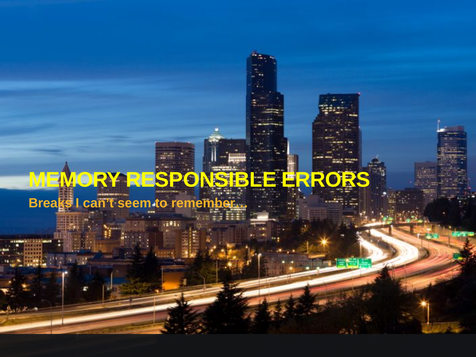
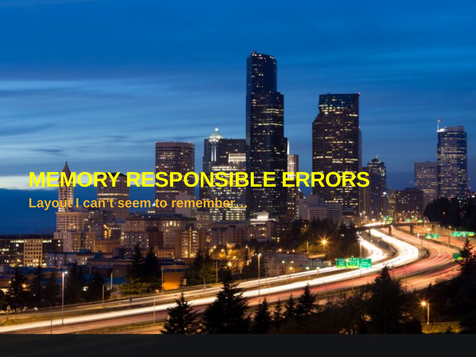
Breaks: Breaks -> Layout (50, 203)
